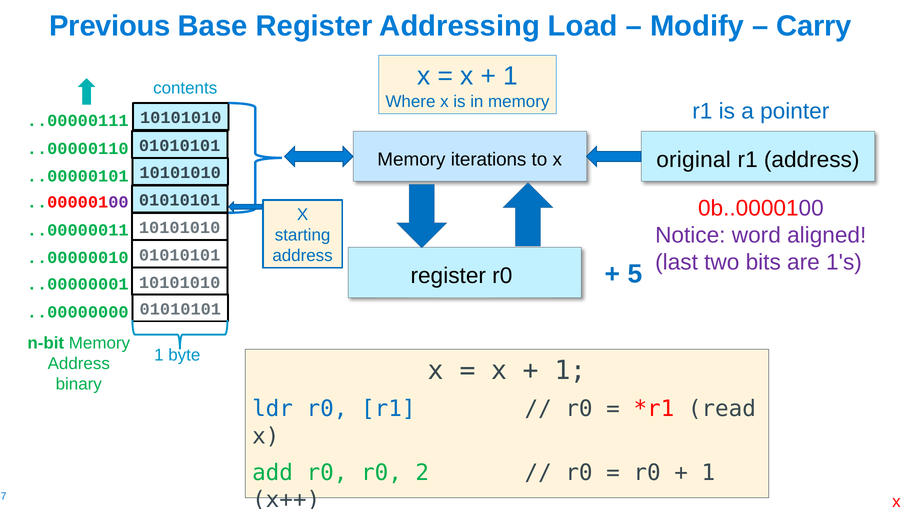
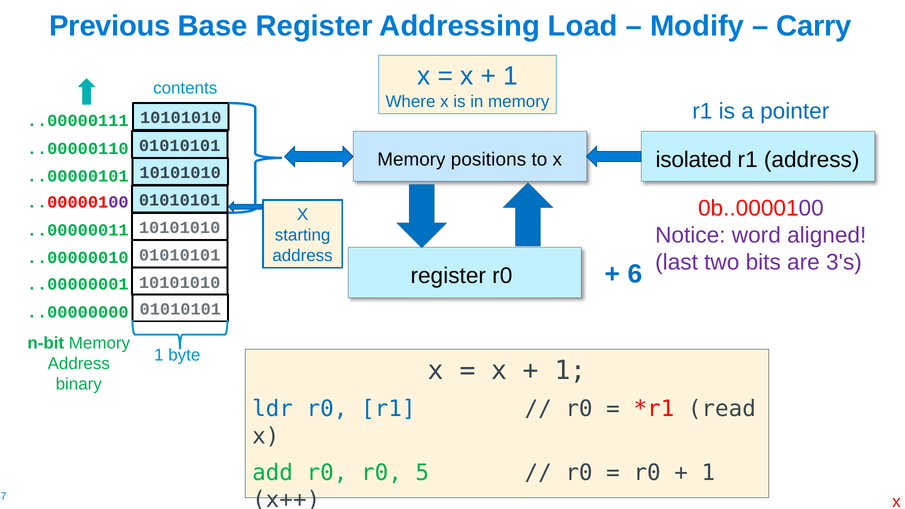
original: original -> isolated (694, 160)
iterations: iterations -> positions (488, 159)
1's: 1's -> 3's (844, 263)
5: 5 -> 6 (635, 274)
2: 2 -> 5 (422, 473)
